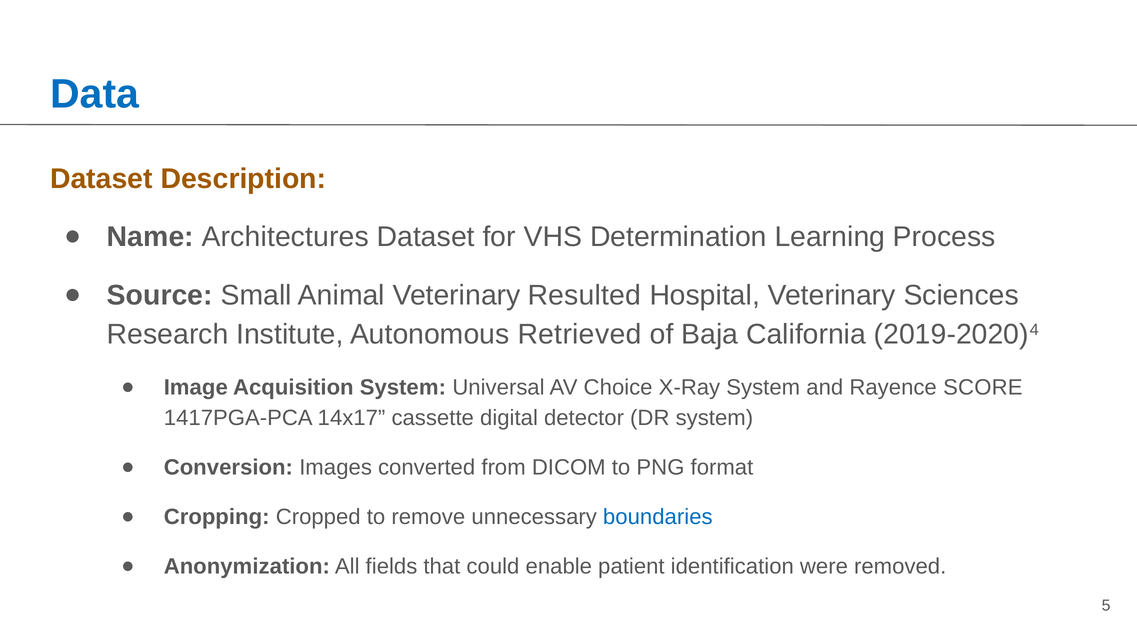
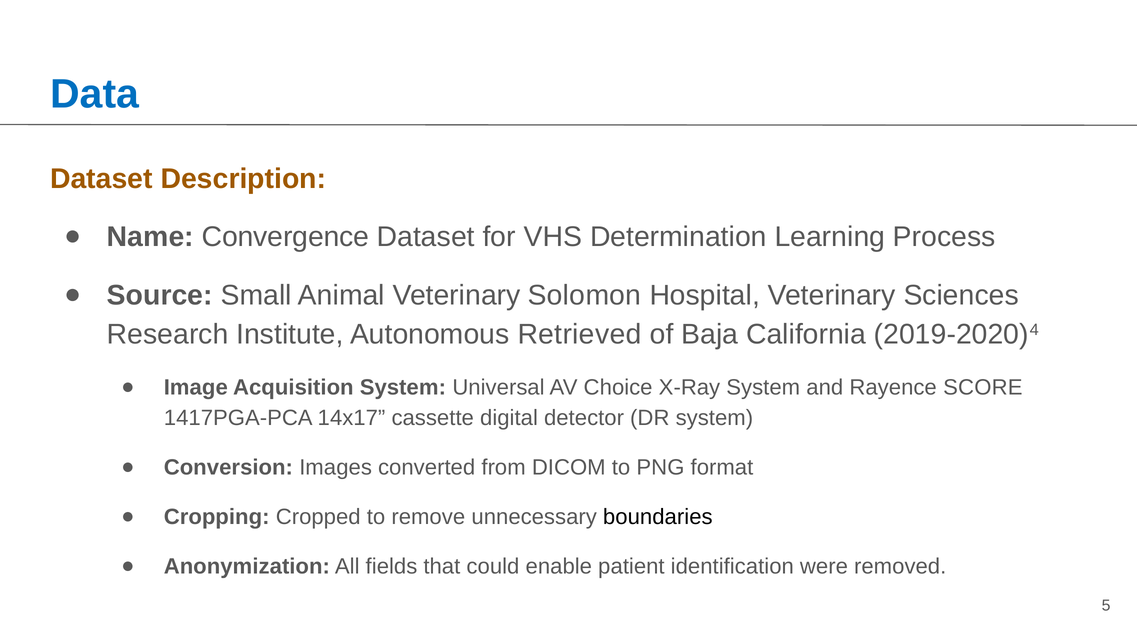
Architectures: Architectures -> Convergence (285, 237)
Resulted: Resulted -> Solomon (584, 295)
boundaries colour: blue -> black (658, 517)
